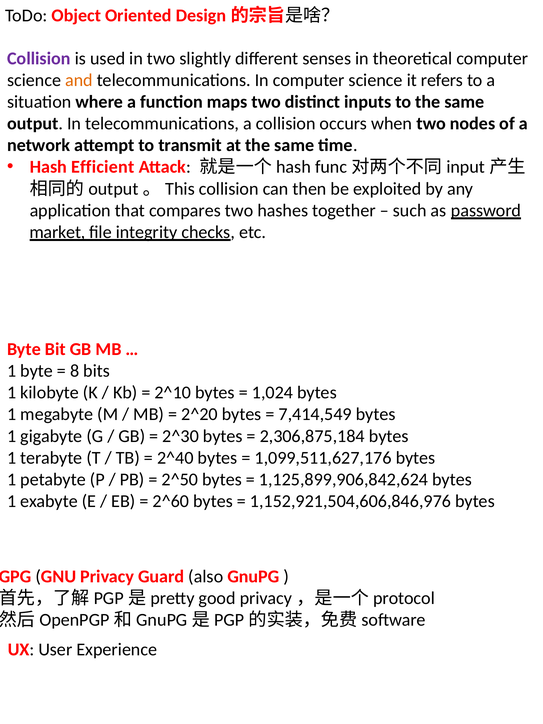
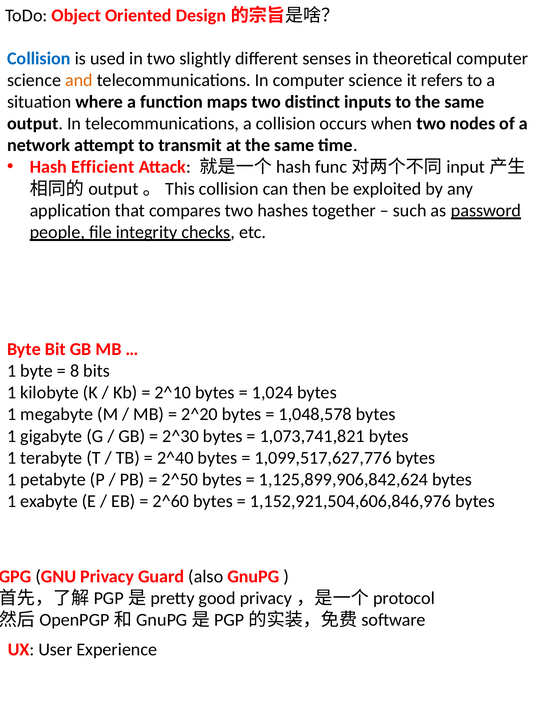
Collision colour: purple -> blue (39, 58)
market: market -> people (57, 232)
7,414,549: 7,414,549 -> 1,048,578 (315, 414)
2,306,875,184: 2,306,875,184 -> 1,073,741,821 (312, 436)
1,099,511,627,176: 1,099,511,627,176 -> 1,099,517,627,776 (323, 458)
